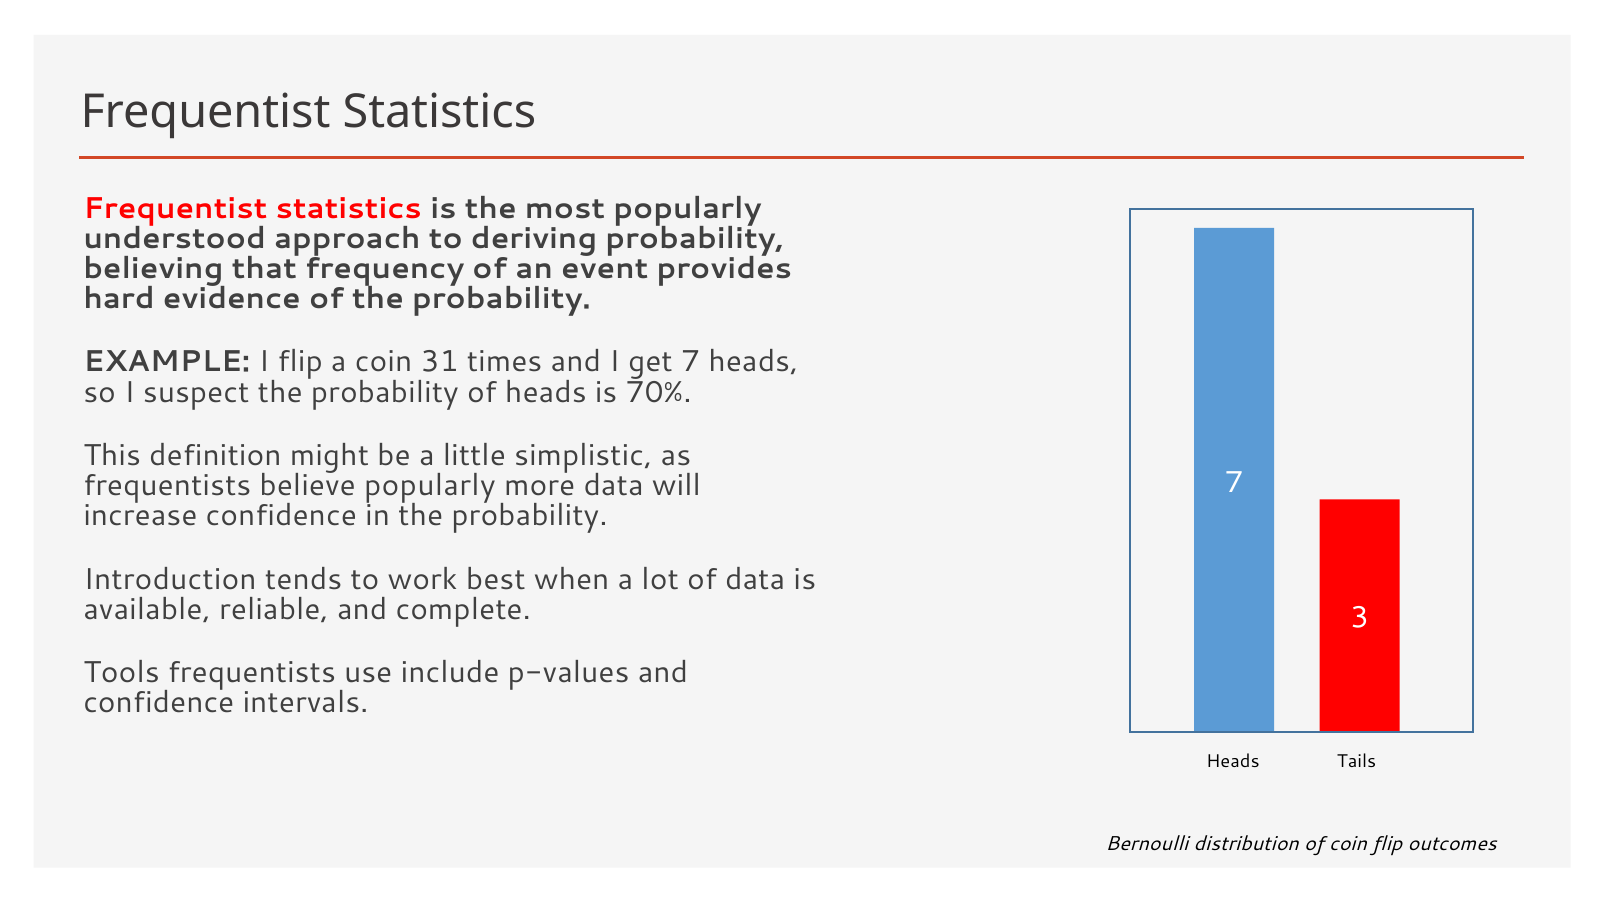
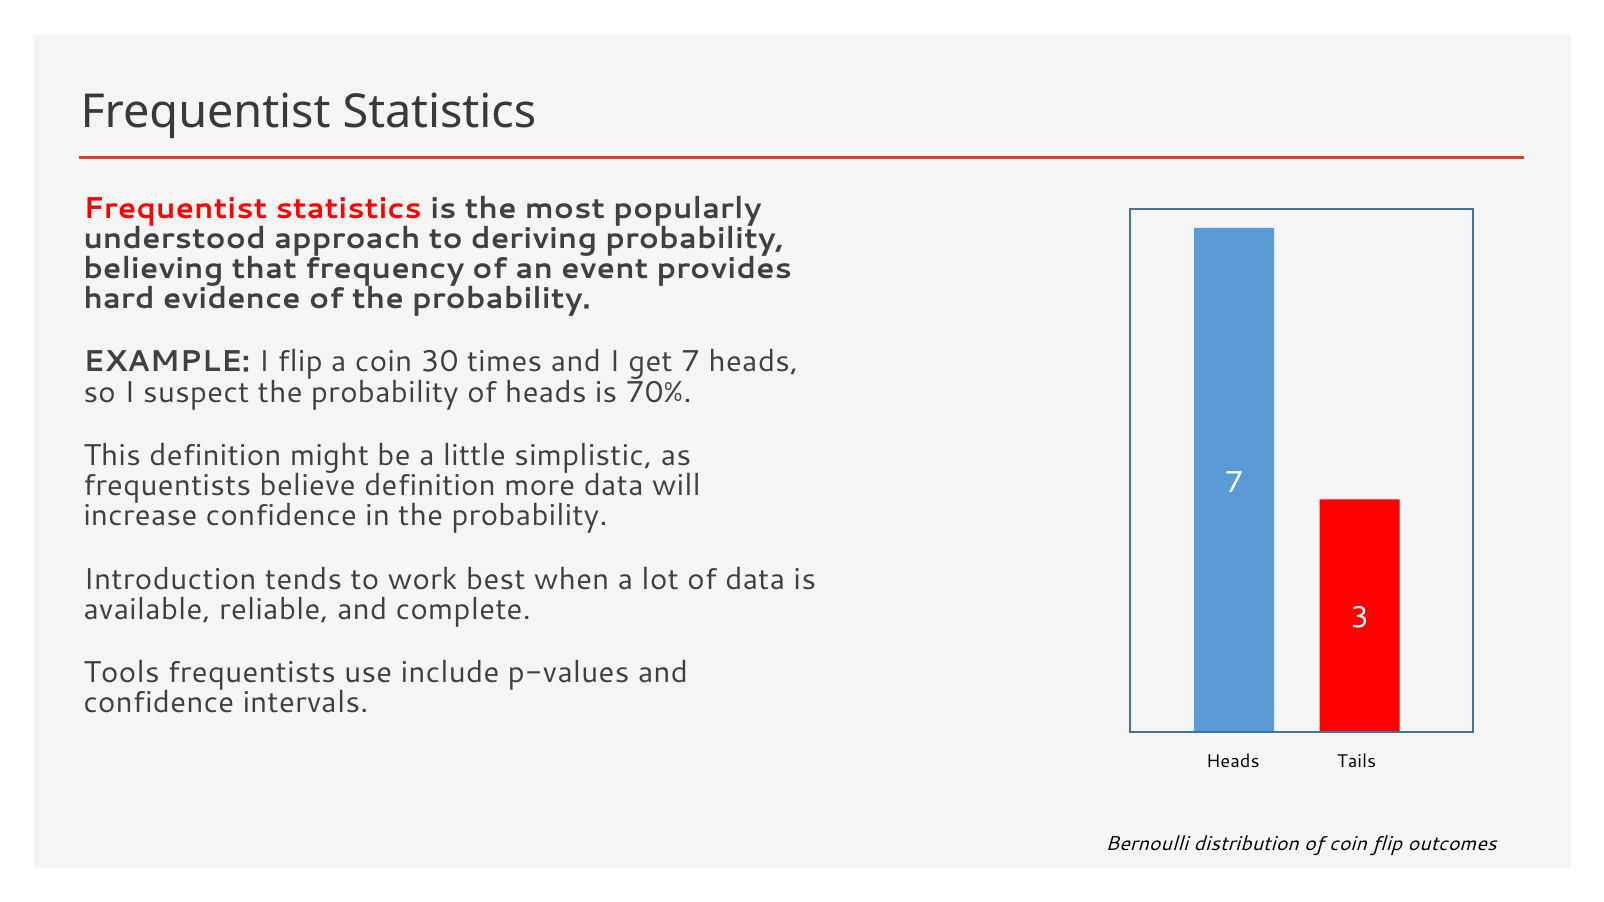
31: 31 -> 30 (440, 362)
believe popularly: popularly -> definition (430, 486)
